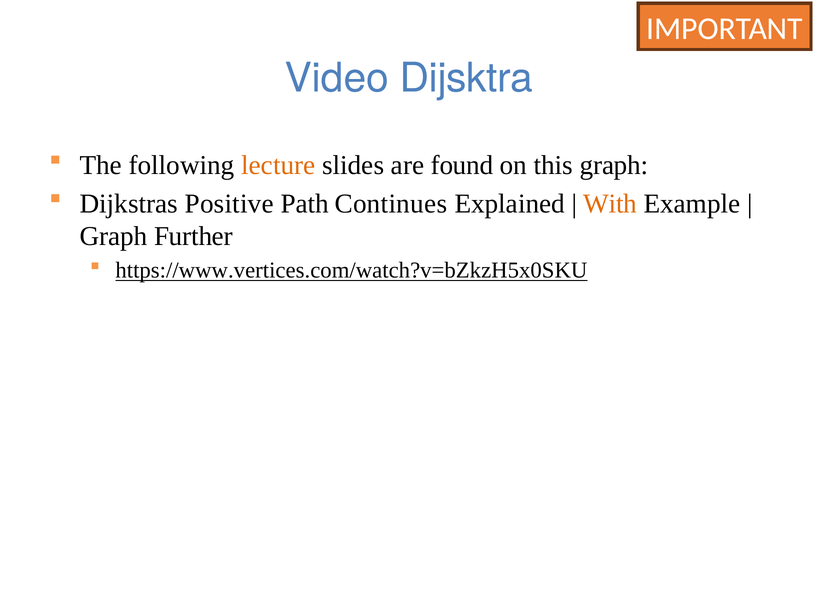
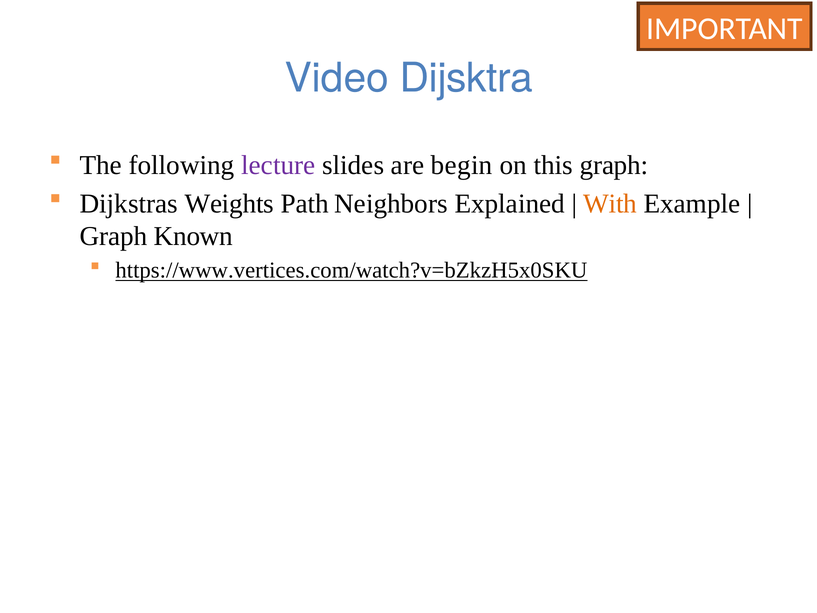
lecture colour: orange -> purple (278, 165)
found: found -> begin (462, 165)
Positive: Positive -> Weights (229, 203)
Continues: Continues -> Neighbors (391, 203)
Further: Further -> Known (193, 236)
